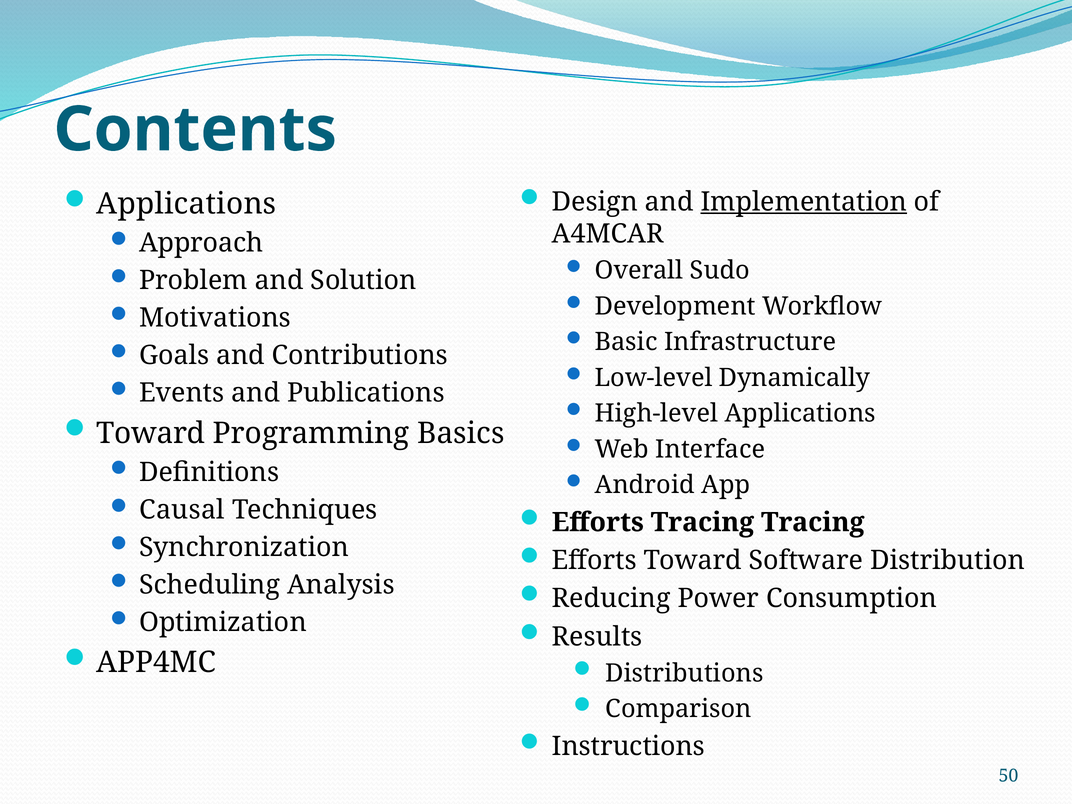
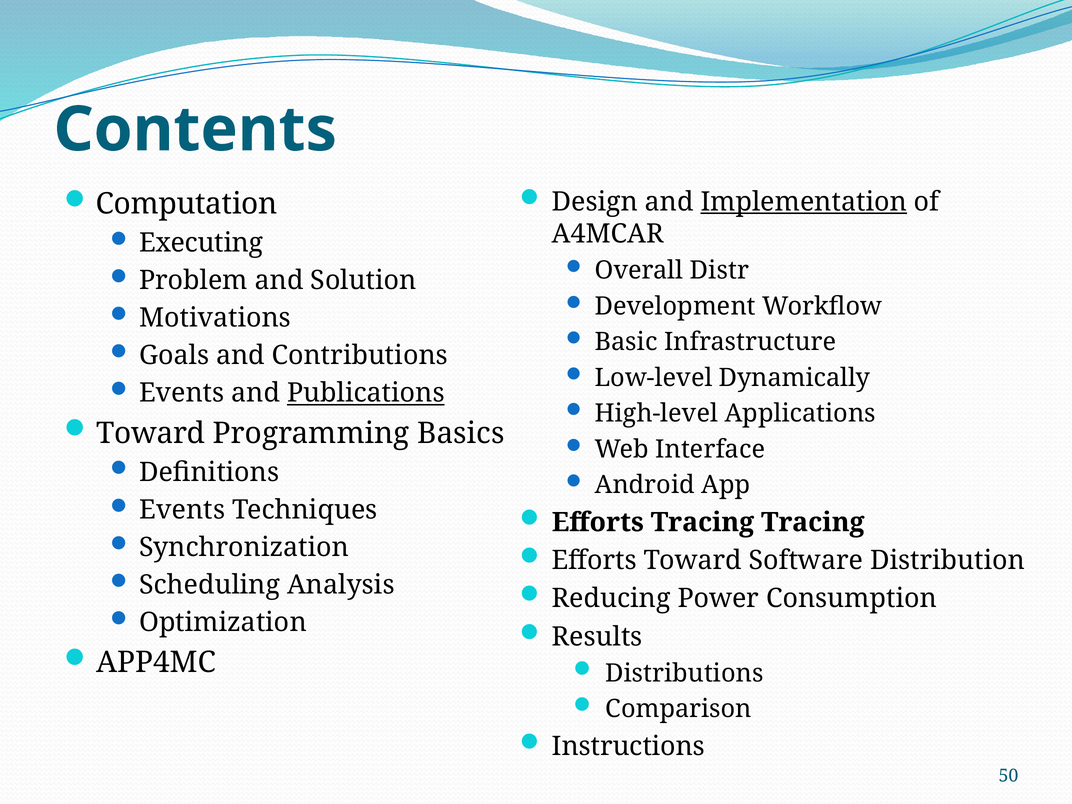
Applications: Applications -> Computation (187, 204)
Approach: Approach -> Executing (201, 243)
Sudo: Sudo -> Distr (720, 271)
Publications underline: none -> present (366, 393)
Causal: Causal -> Events (182, 510)
